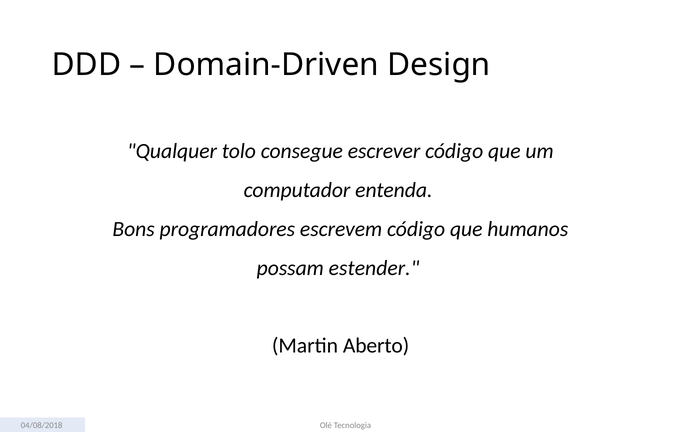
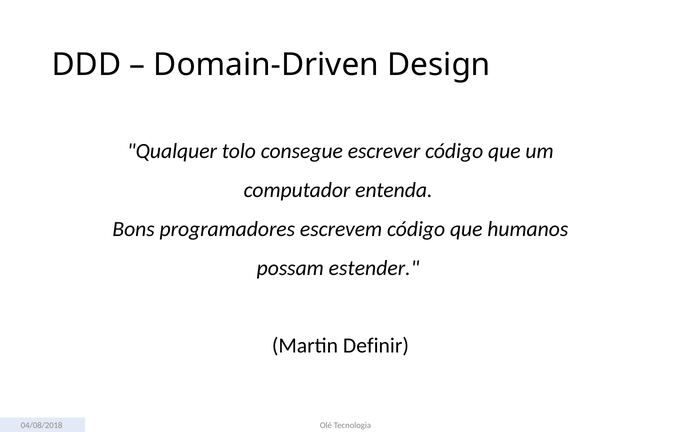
Aberto: Aberto -> Definir (376, 346)
